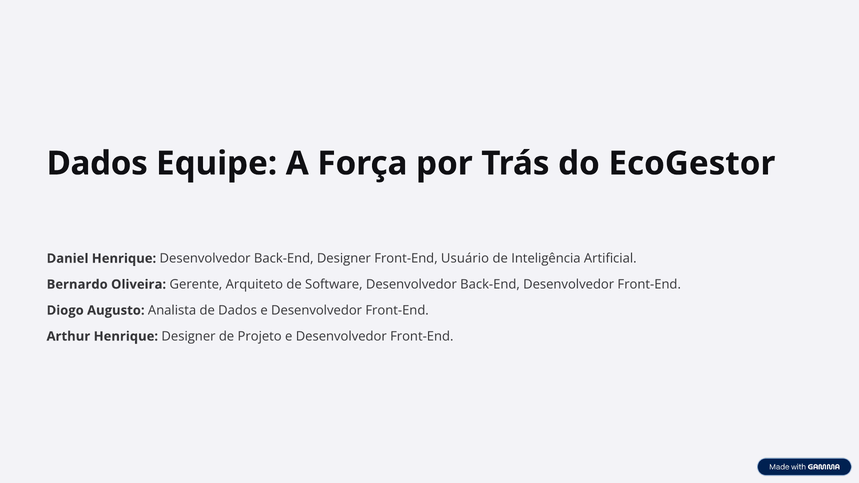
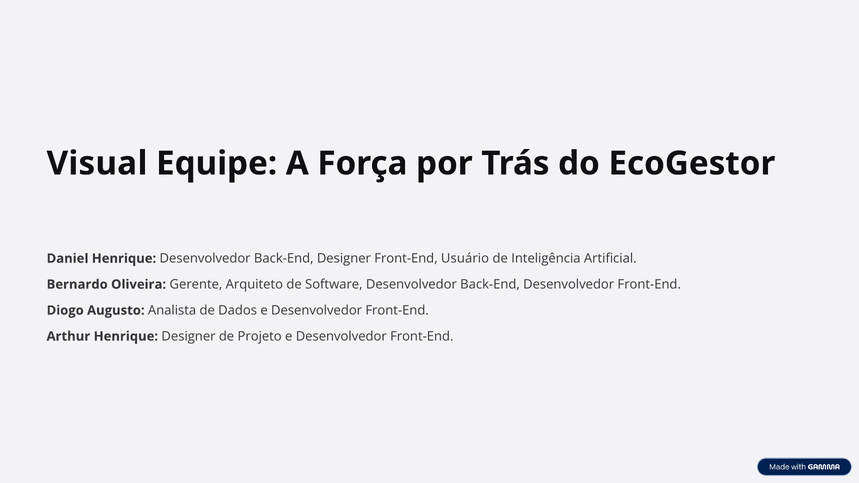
Dados: Dados -> Visual (97, 164)
